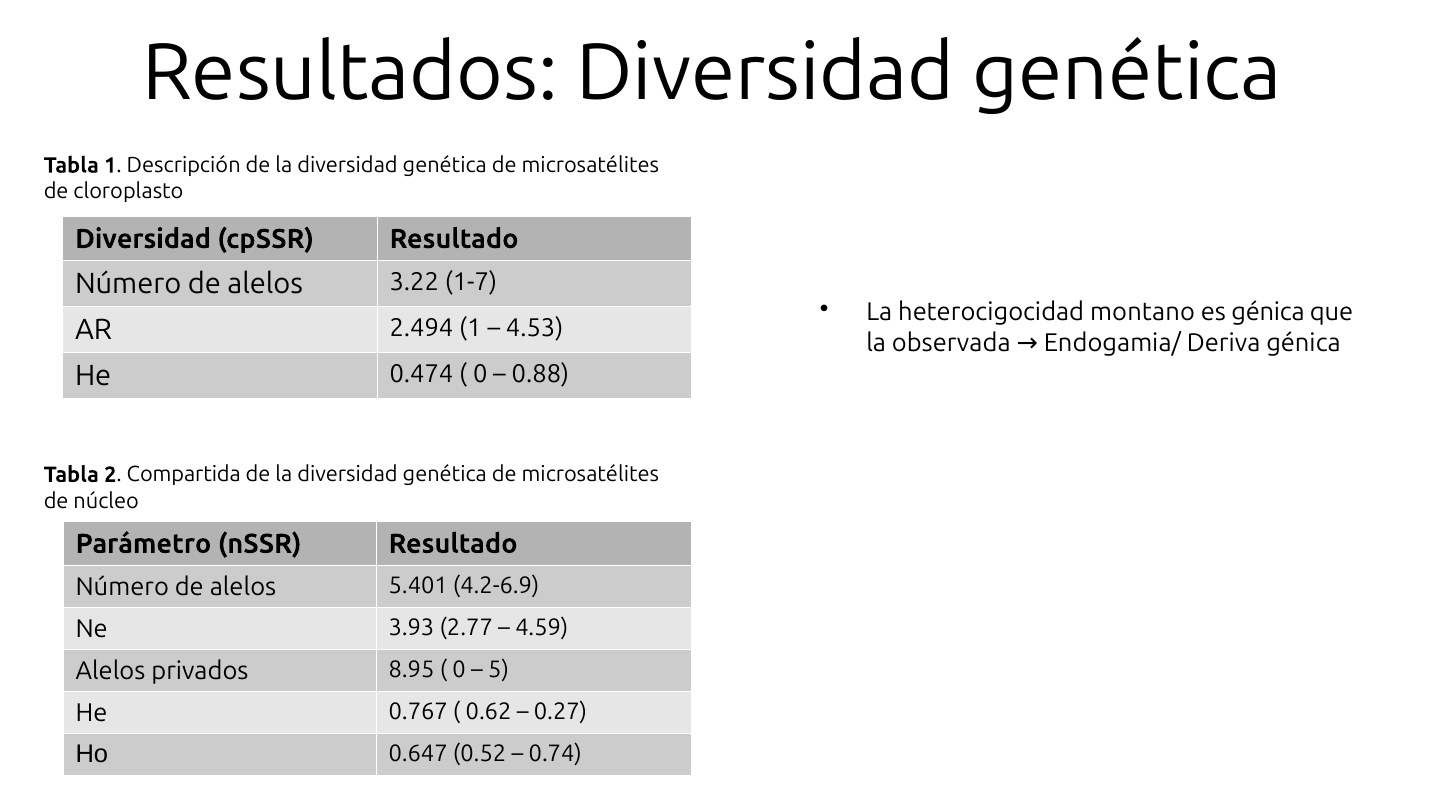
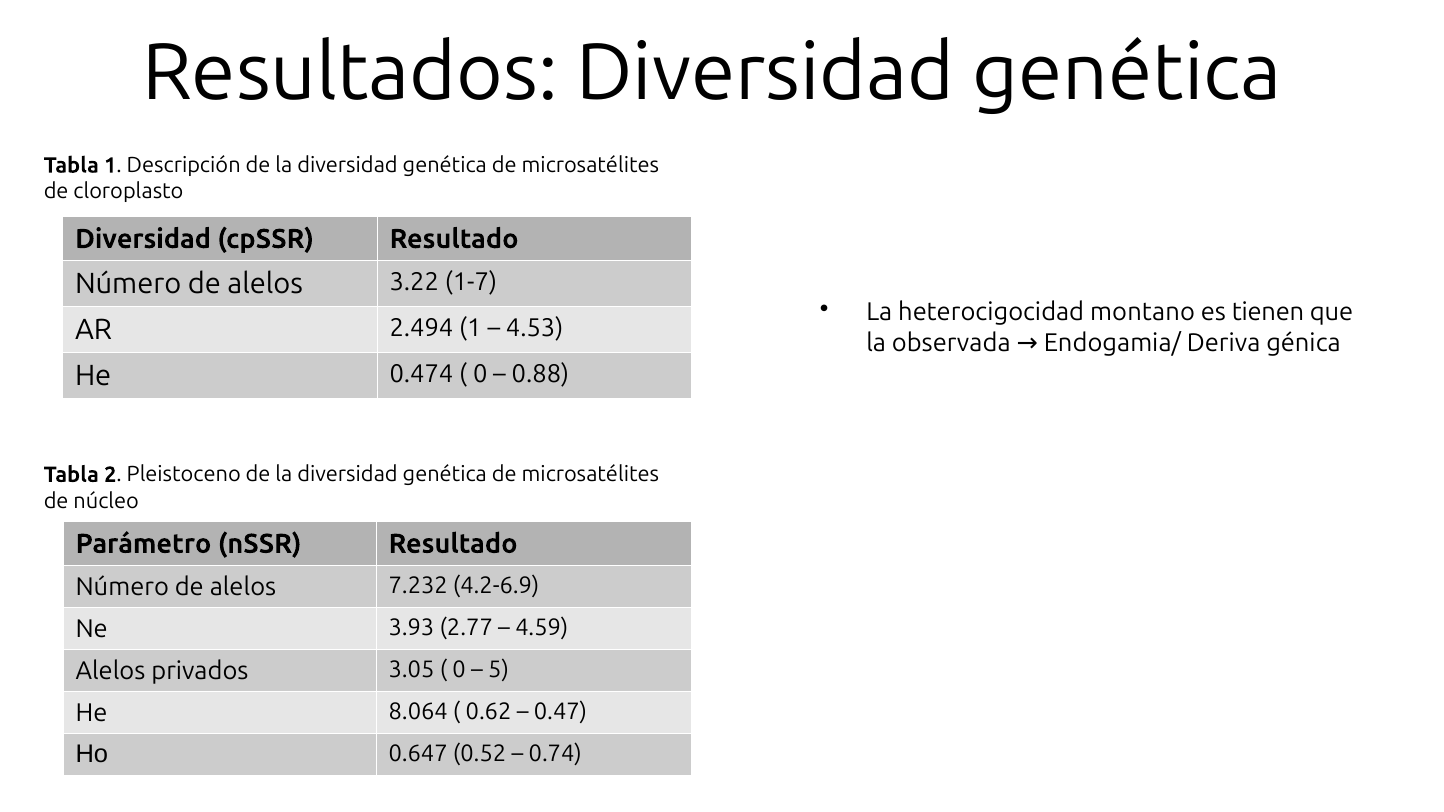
es génica: génica -> tienen (1268, 312)
Compartida: Compartida -> Pleistoceno (184, 475)
5.401: 5.401 -> 7.232 (418, 586)
8.95: 8.95 -> 3.05 (412, 670)
0.767: 0.767 -> 8.064 (418, 712)
0.27: 0.27 -> 0.47 (561, 712)
